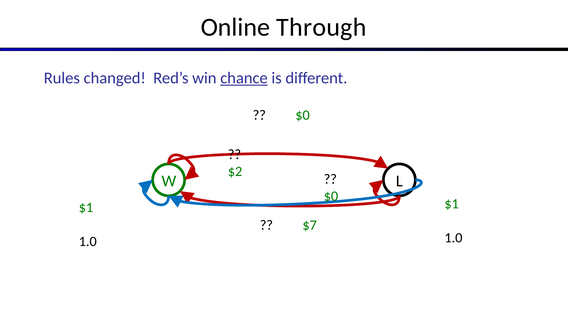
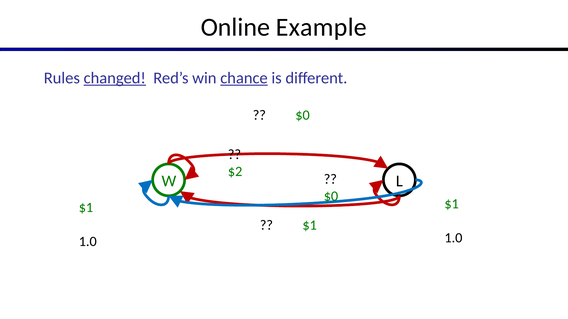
Through: Through -> Example (321, 27)
changed underline: none -> present (115, 78)
$7: $7 -> $1 (310, 226)
